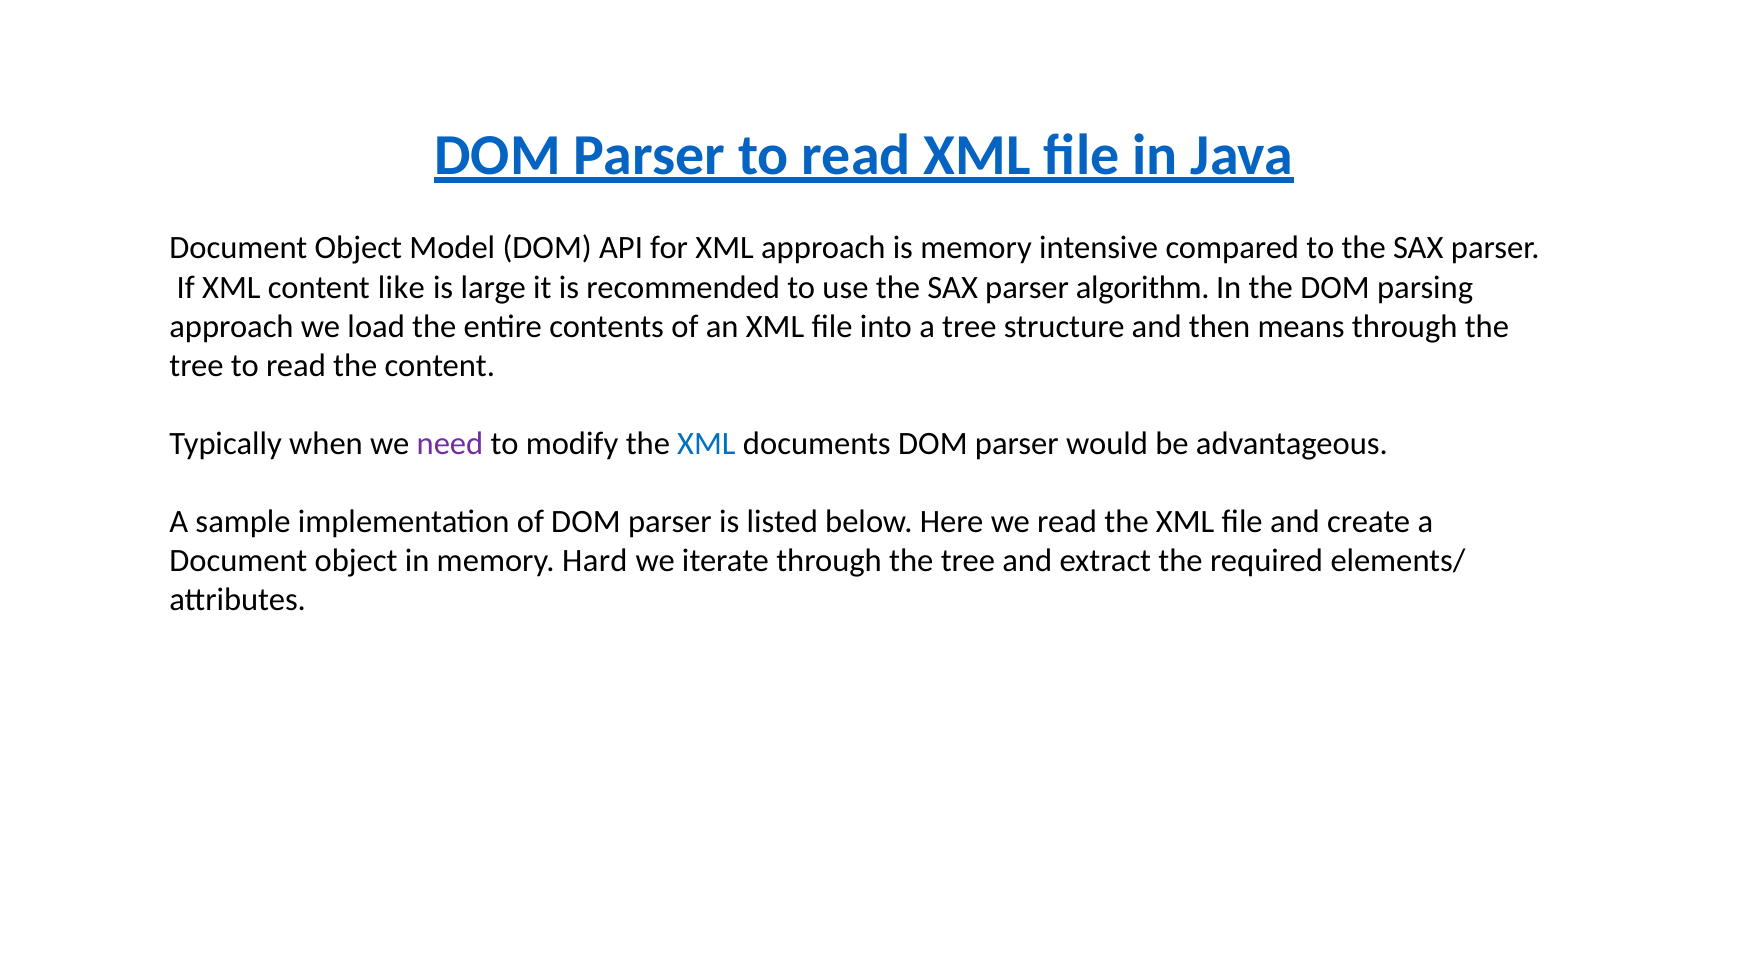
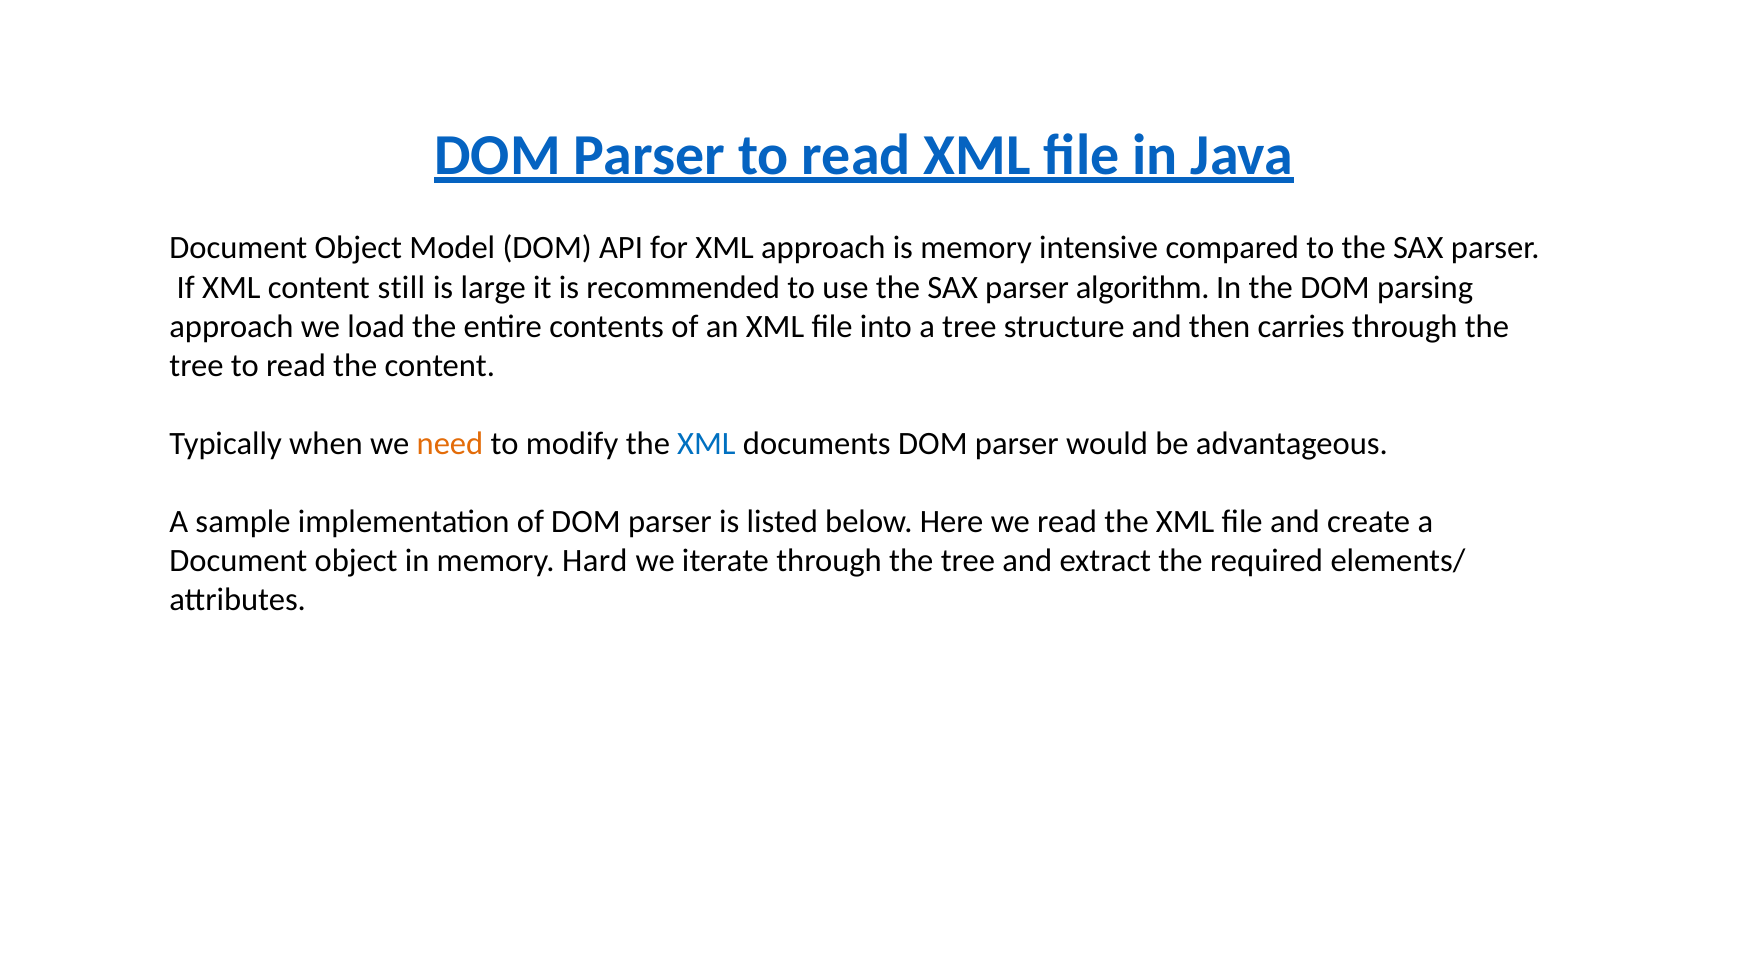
like: like -> still (401, 288)
means: means -> carries (1301, 327)
need colour: purple -> orange (450, 444)
